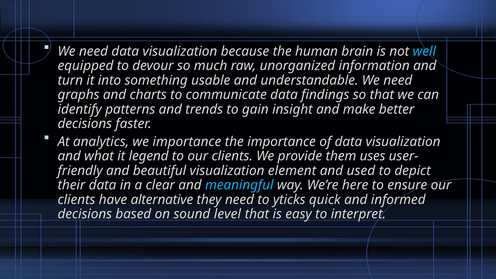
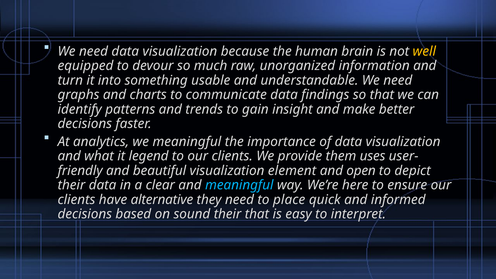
well colour: light blue -> yellow (424, 51)
we importance: importance -> meaningful (187, 142)
used: used -> open (361, 171)
yticks: yticks -> place (289, 200)
sound level: level -> their (228, 214)
